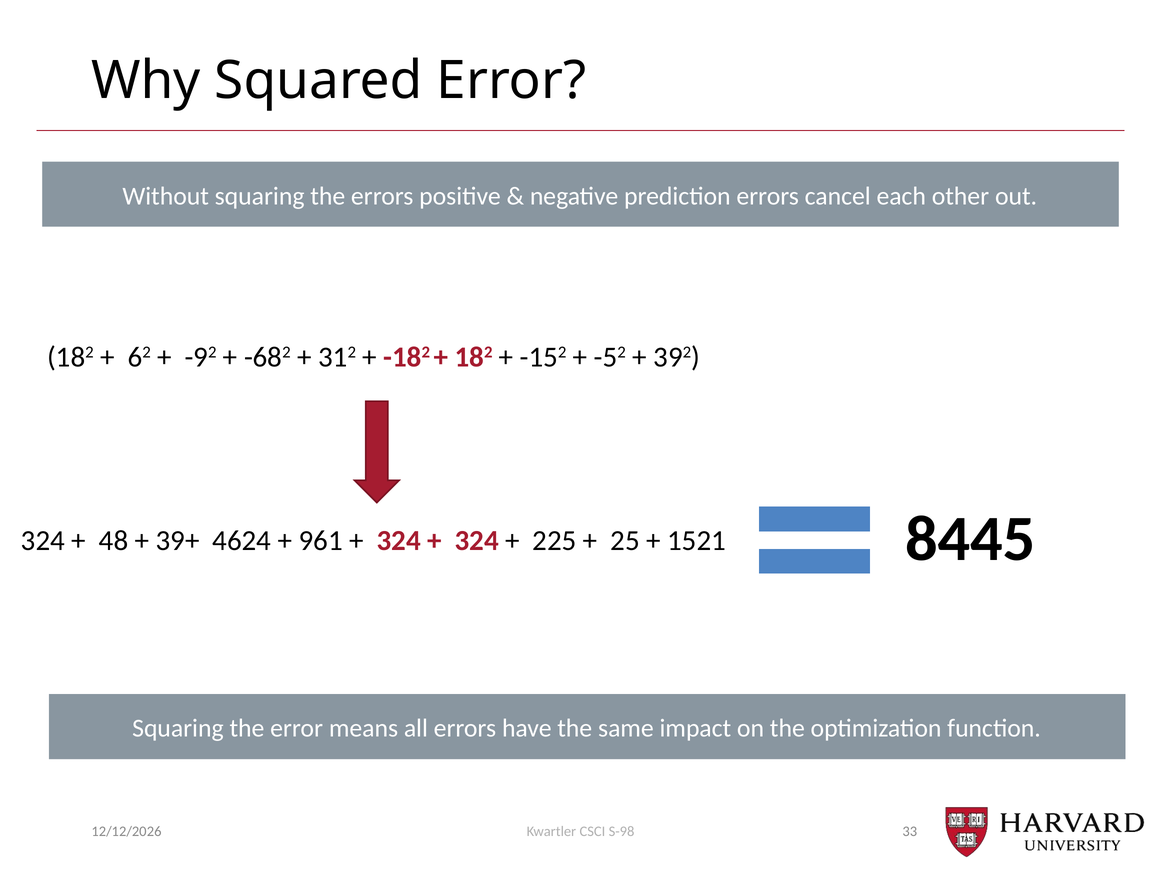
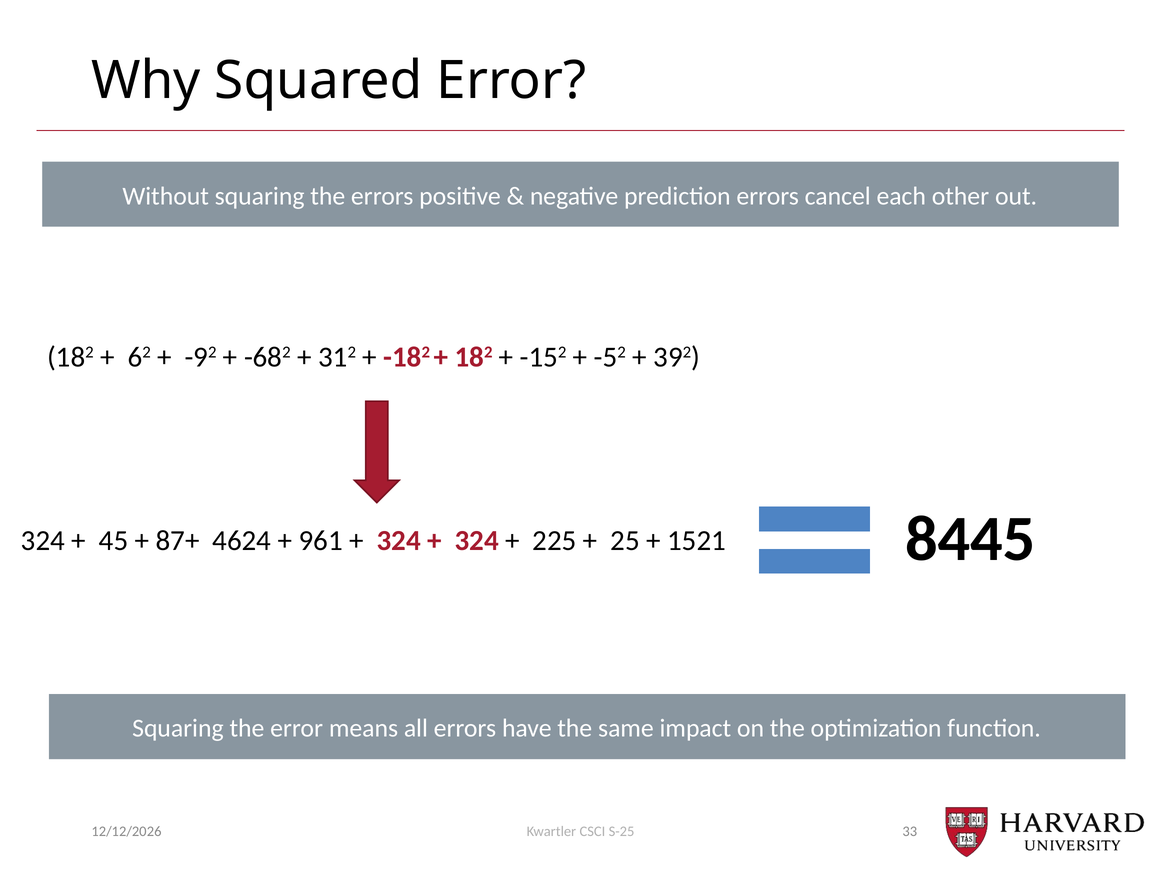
48: 48 -> 45 (114, 540)
39+: 39+ -> 87+ (178, 540)
S-98: S-98 -> S-25 (622, 831)
